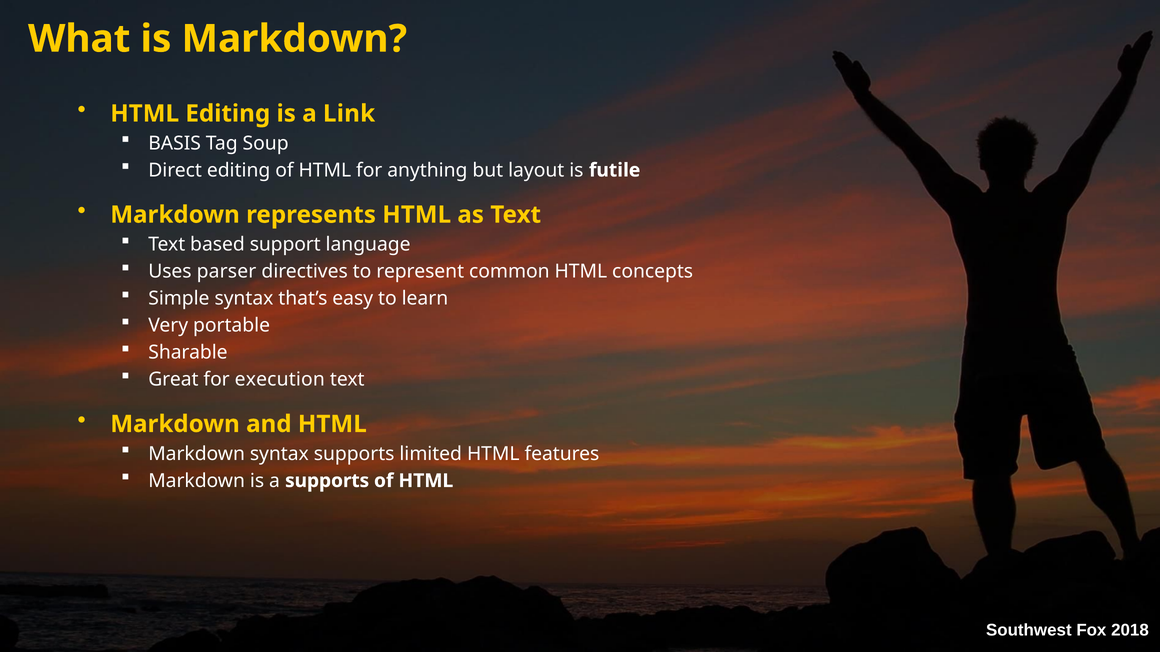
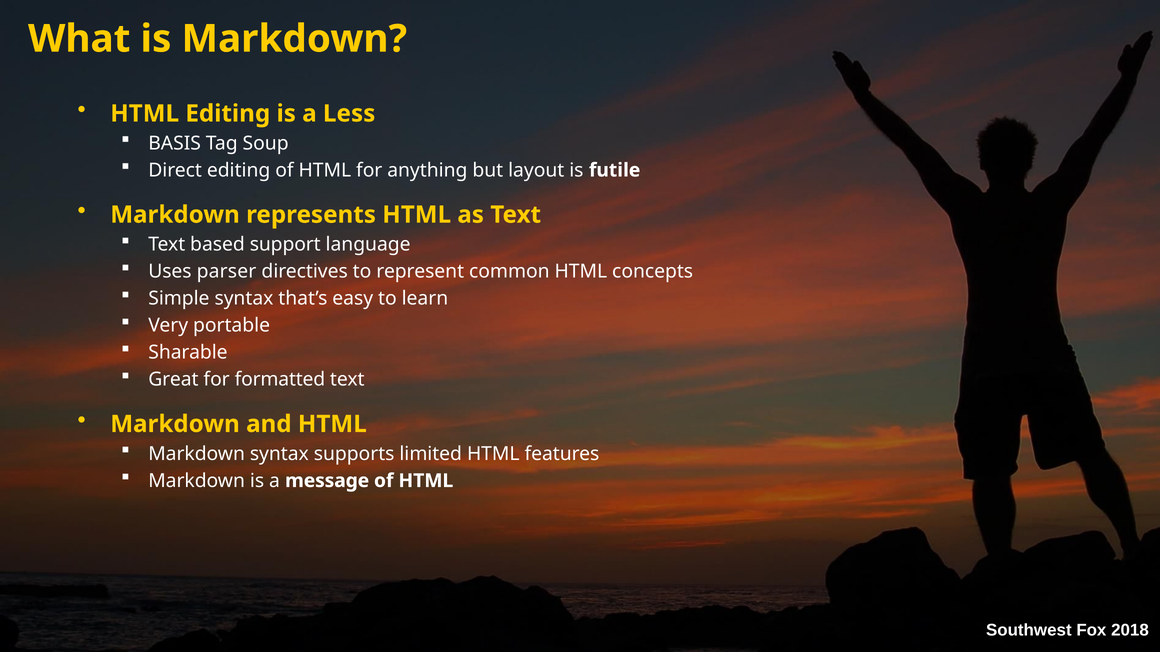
Link: Link -> Less (349, 114)
execution: execution -> formatted (280, 380)
a supports: supports -> message (327, 481)
